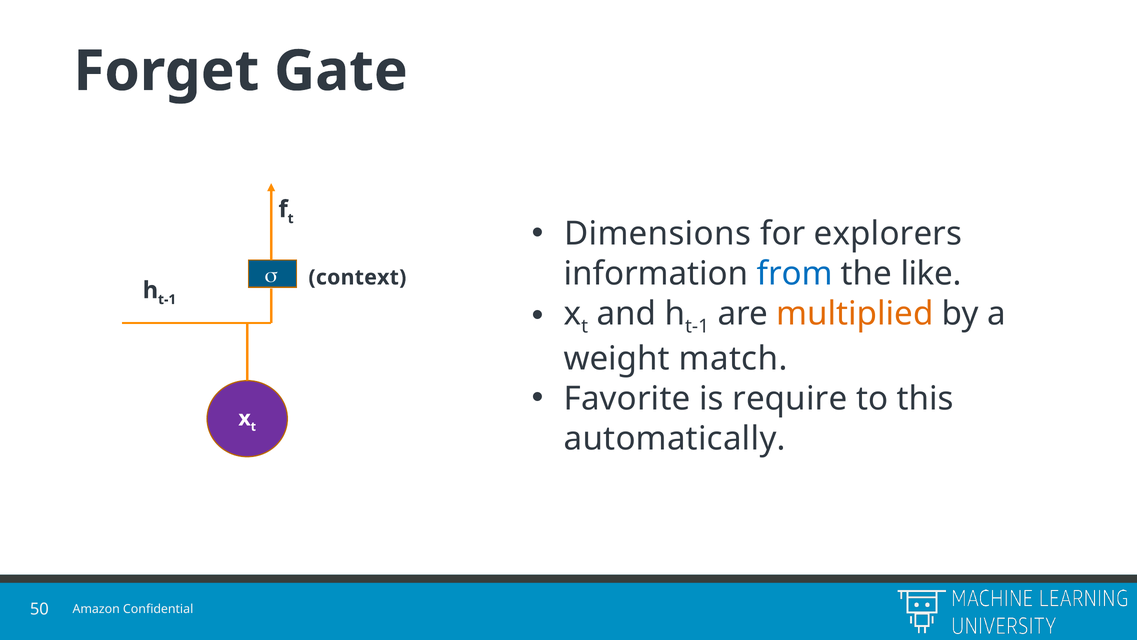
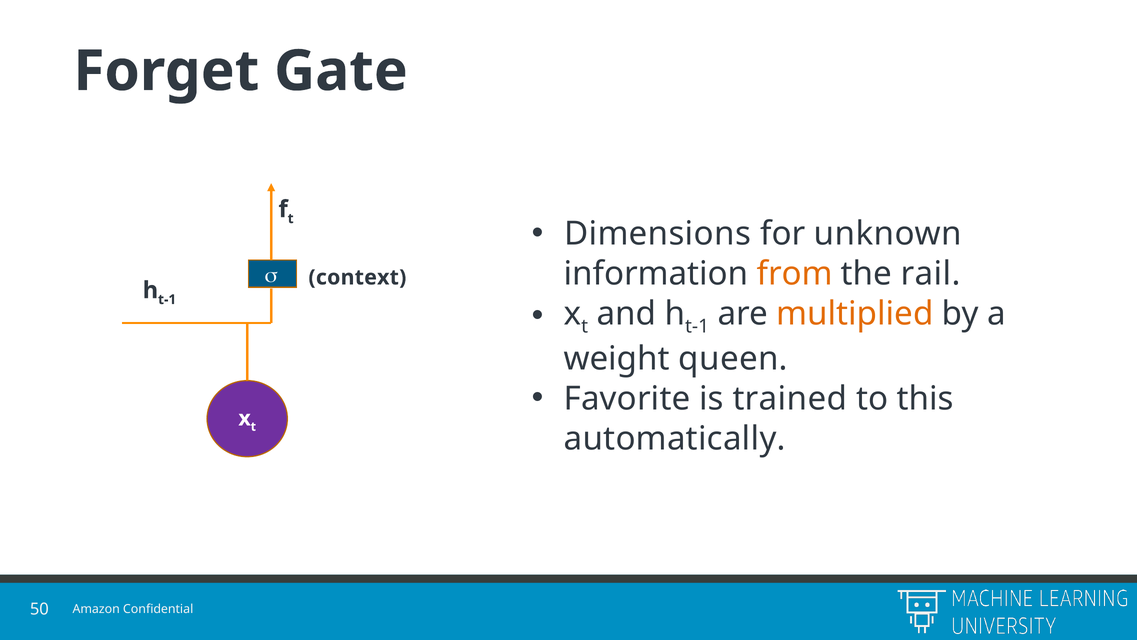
explorers: explorers -> unknown (888, 234)
from colour: blue -> orange (795, 274)
like: like -> rail (931, 274)
match: match -> queen (733, 359)
require: require -> trained (790, 399)
